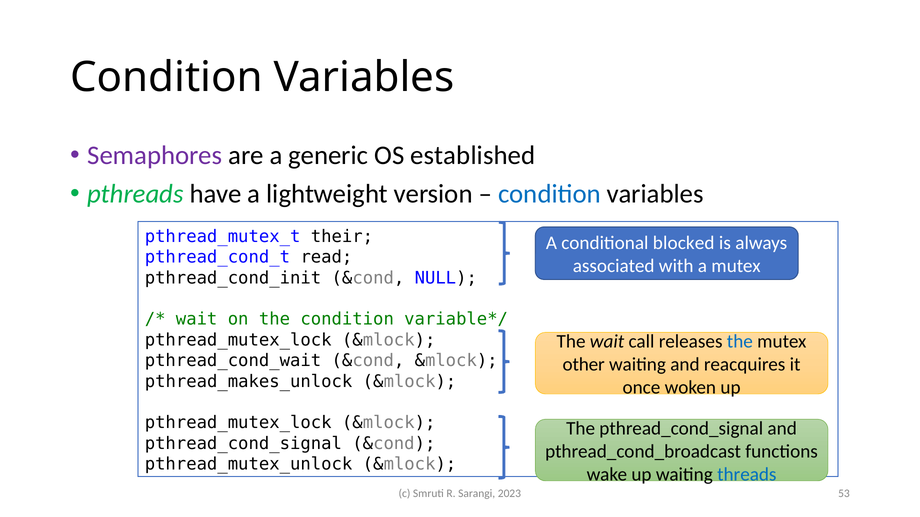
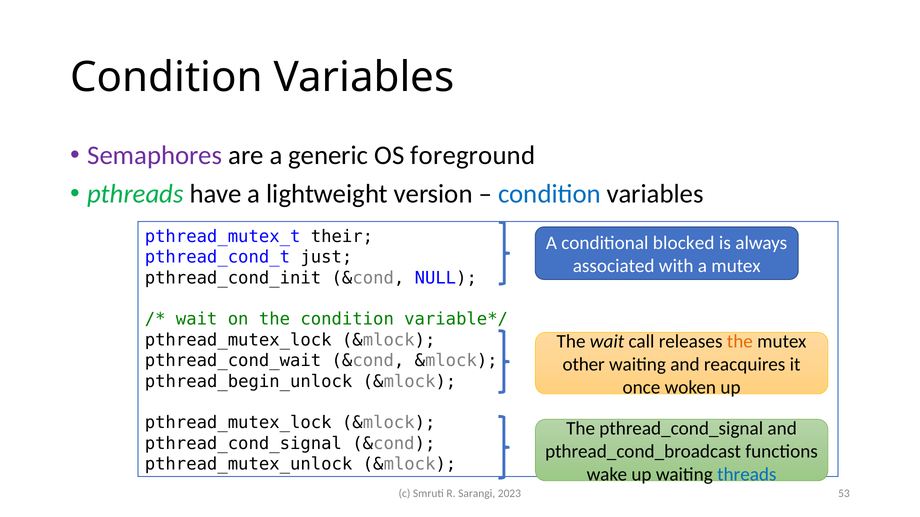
established: established -> foreground (473, 156)
read: read -> just (326, 257)
the colour: blue -> orange (740, 342)
pthread_makes_unlock: pthread_makes_unlock -> pthread_begin_unlock (249, 382)
